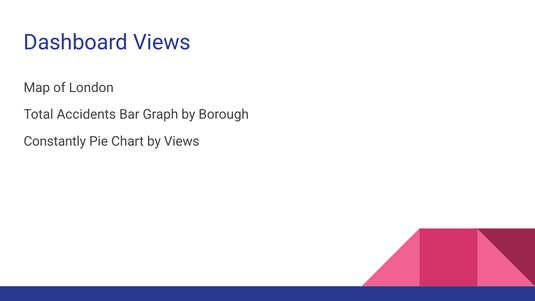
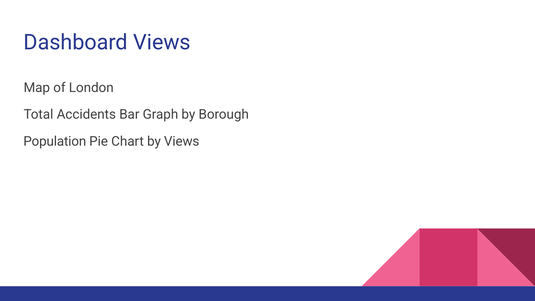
Constantly: Constantly -> Population (55, 141)
